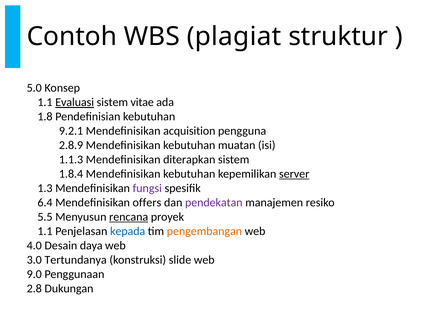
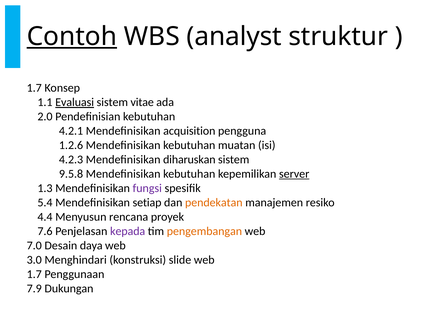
Contoh underline: none -> present (72, 36)
plagiat: plagiat -> analyst (234, 36)
5.0: 5.0 -> 1.7 (34, 88)
1.8: 1.8 -> 2.0 (45, 117)
9.2.1: 9.2.1 -> 4.2.1 (71, 131)
2.8.9: 2.8.9 -> 1.2.6 (71, 146)
1.1.3: 1.1.3 -> 4.2.3 (71, 160)
diterapkan: diterapkan -> diharuskan (189, 160)
1.8.4: 1.8.4 -> 9.5.8 (71, 174)
6.4: 6.4 -> 5.4 (45, 203)
offers: offers -> setiap (147, 203)
pendekatan colour: purple -> orange (214, 203)
5.5: 5.5 -> 4.4 (45, 217)
rencana underline: present -> none (129, 217)
1.1: 1.1 -> 7.6 (45, 232)
kepada colour: blue -> purple (128, 232)
4.0: 4.0 -> 7.0 (34, 246)
Tertundanya: Tertundanya -> Menghindari (76, 260)
9.0: 9.0 -> 1.7 (34, 275)
2.8: 2.8 -> 7.9 (34, 289)
